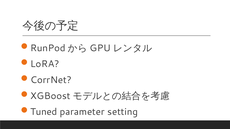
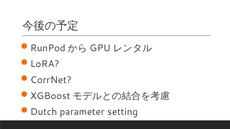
Tuned: Tuned -> Dutch (44, 112)
